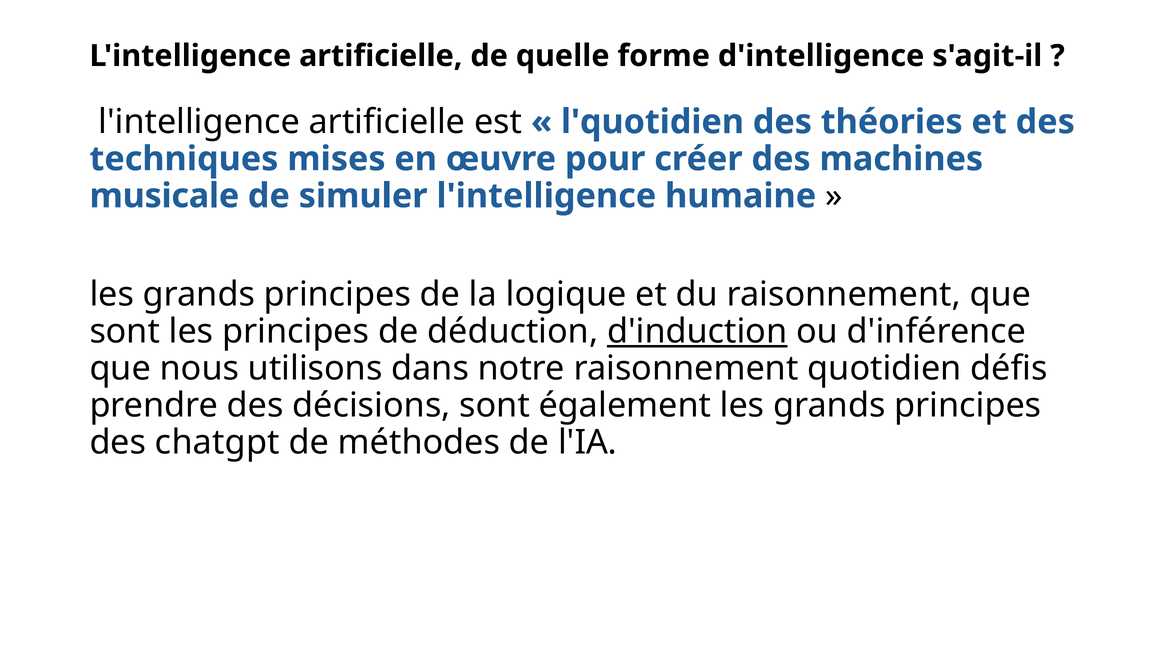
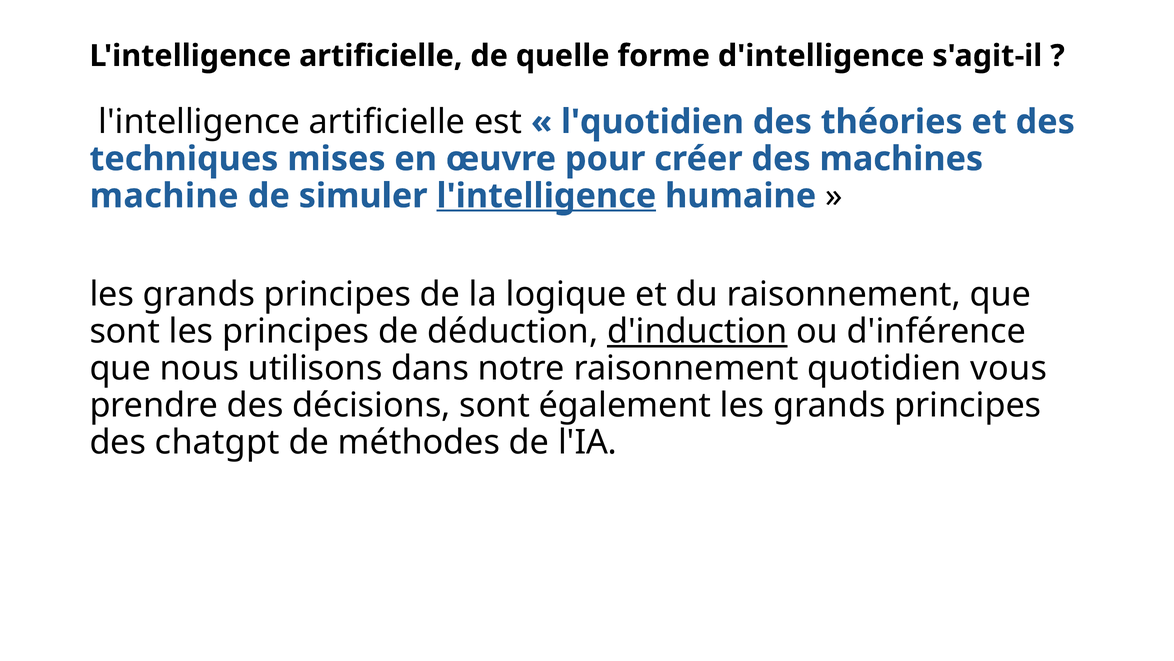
musicale: musicale -> machine (164, 196)
l'intelligence underline: none -> present (546, 196)
défis: défis -> vous (1009, 368)
